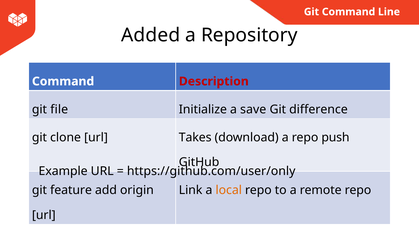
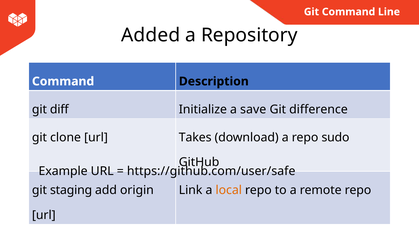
Description colour: red -> black (214, 82)
file: file -> diff (59, 110)
push: push -> sudo (335, 138)
https://github.com/user/only: https://github.com/user/only -> https://github.com/user/safe (211, 172)
feature: feature -> staging (71, 191)
